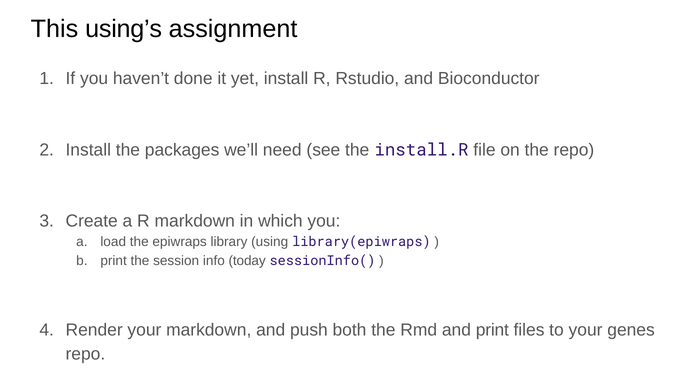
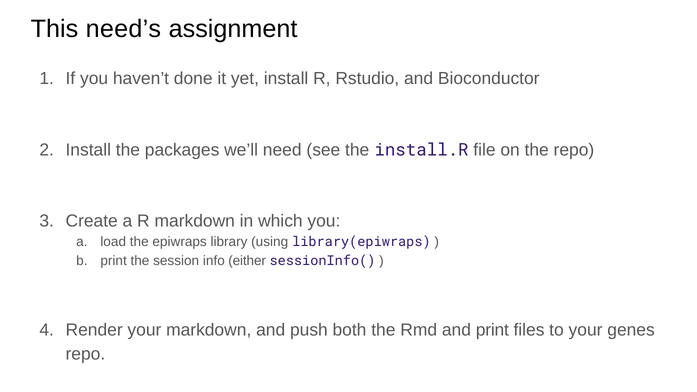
using’s: using’s -> need’s (123, 29)
today: today -> either (247, 261)
